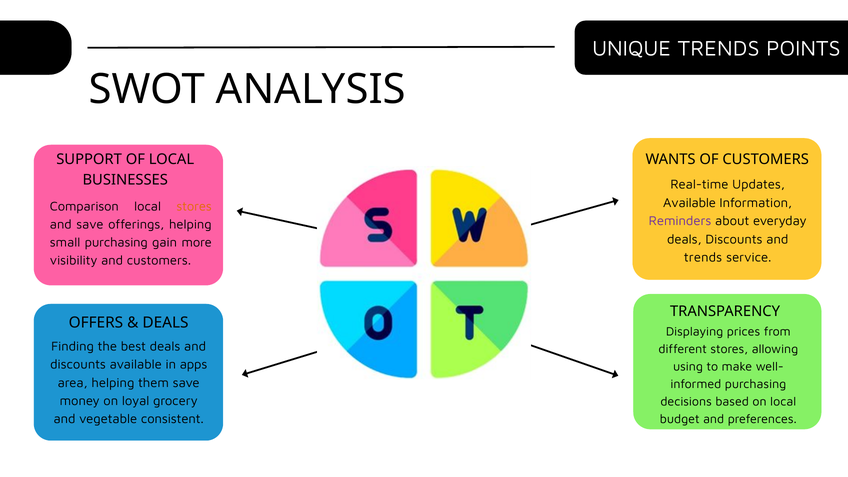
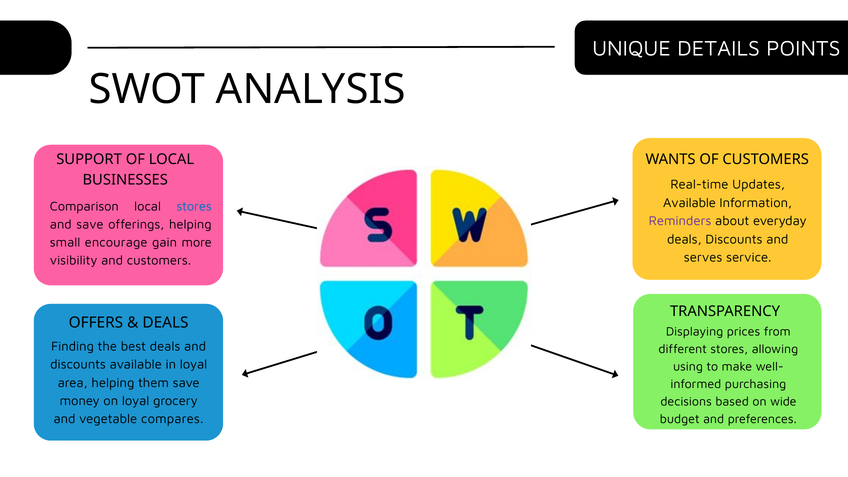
UNIQUE TRENDS: TRENDS -> DETAILS (719, 49)
stores colour: orange -> blue (194, 206)
small purchasing: purchasing -> encourage (116, 242)
trends: trends -> serves (703, 258)
in apps: apps -> loyal (194, 364)
on local: local -> wide (783, 402)
consistent: consistent -> compares (172, 419)
